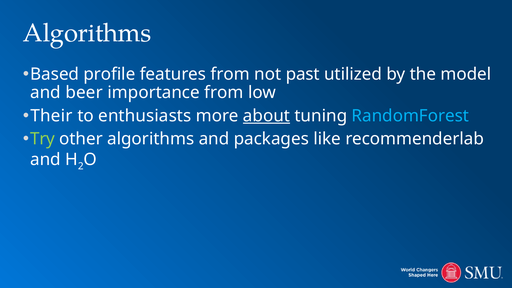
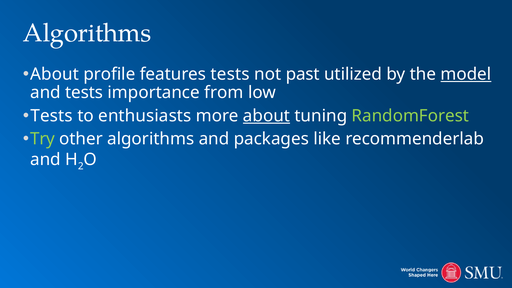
Based: Based -> About (55, 74)
features from: from -> tests (230, 74)
model underline: none -> present (466, 74)
and beer: beer -> tests (84, 93)
Their: Their -> Tests (52, 116)
RandomForest colour: light blue -> light green (410, 116)
